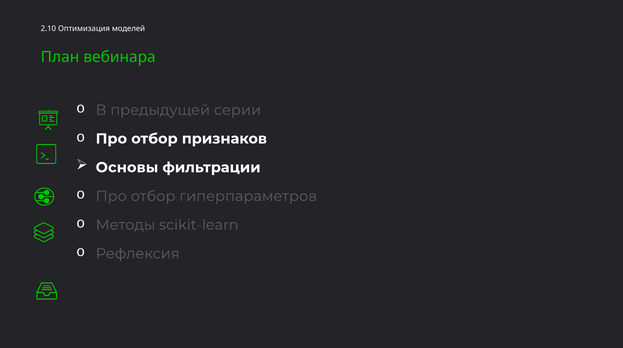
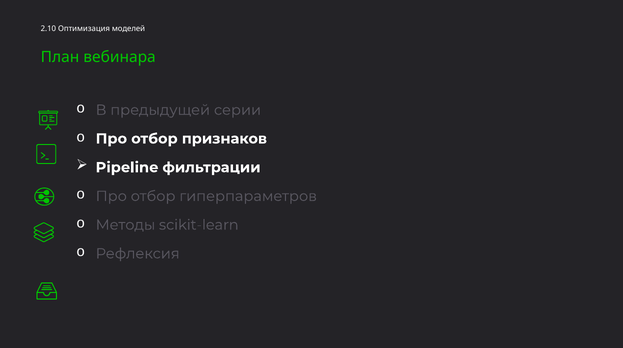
Основы: Основы -> Pipeline (127, 168)
